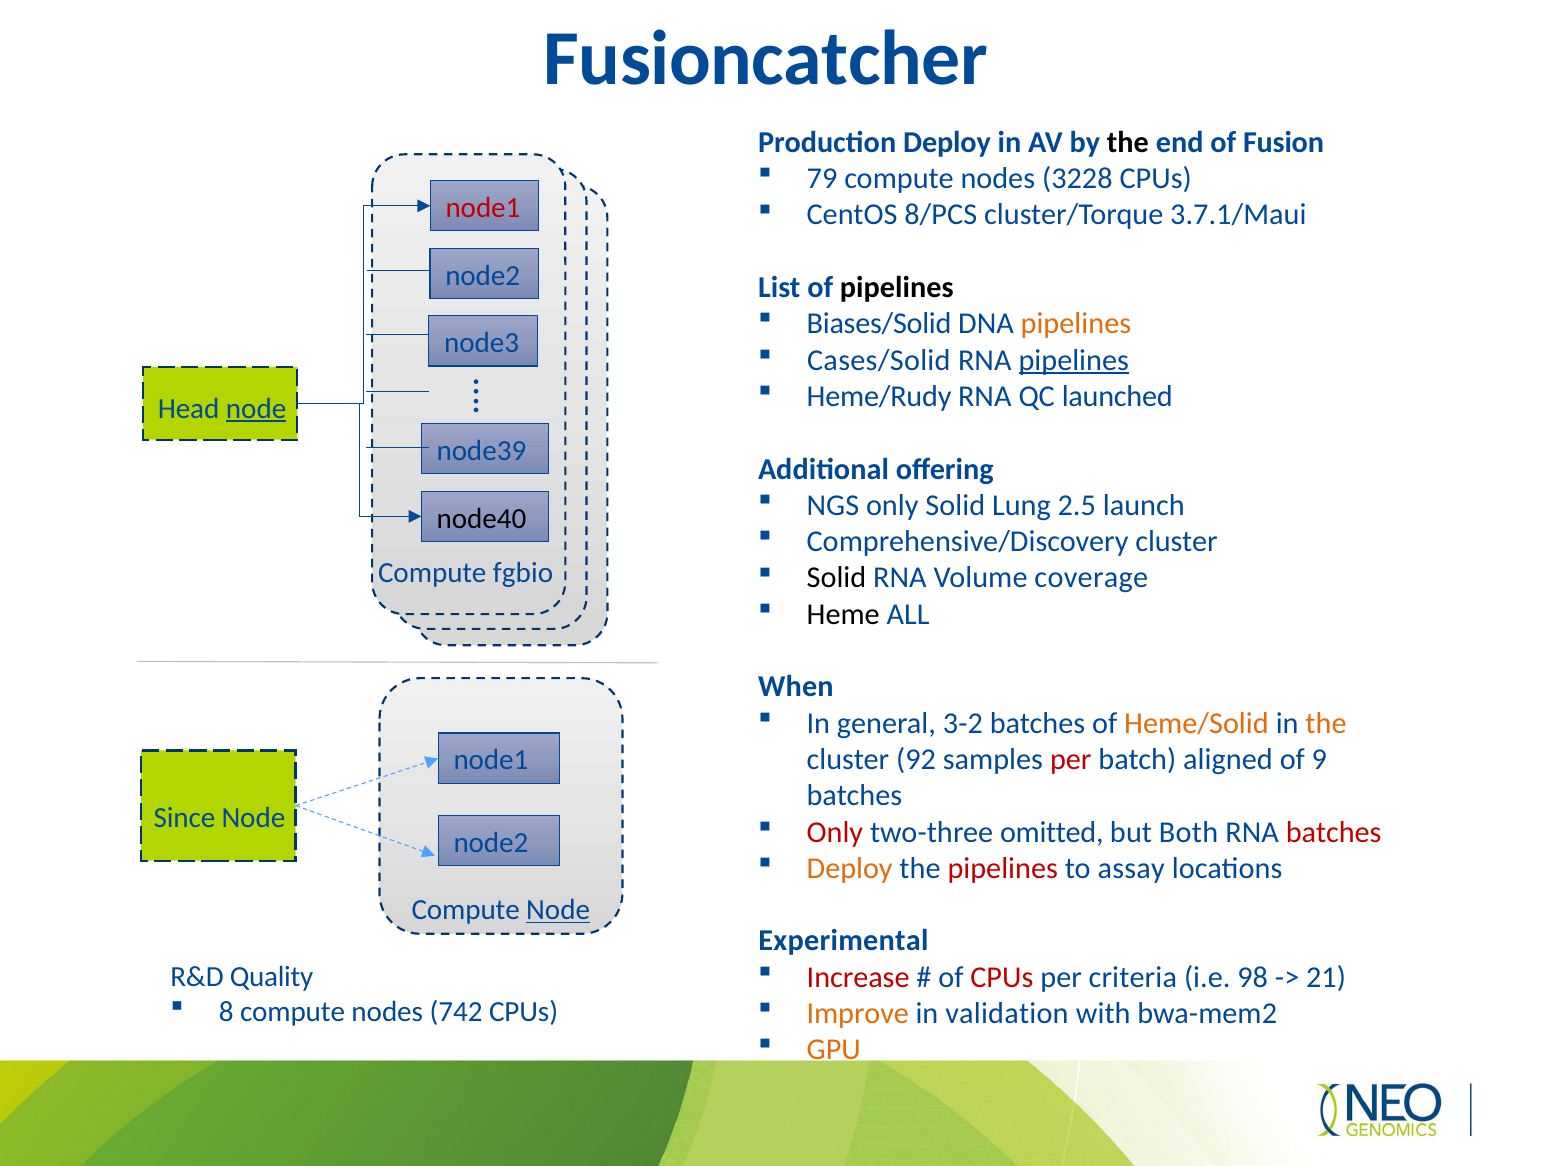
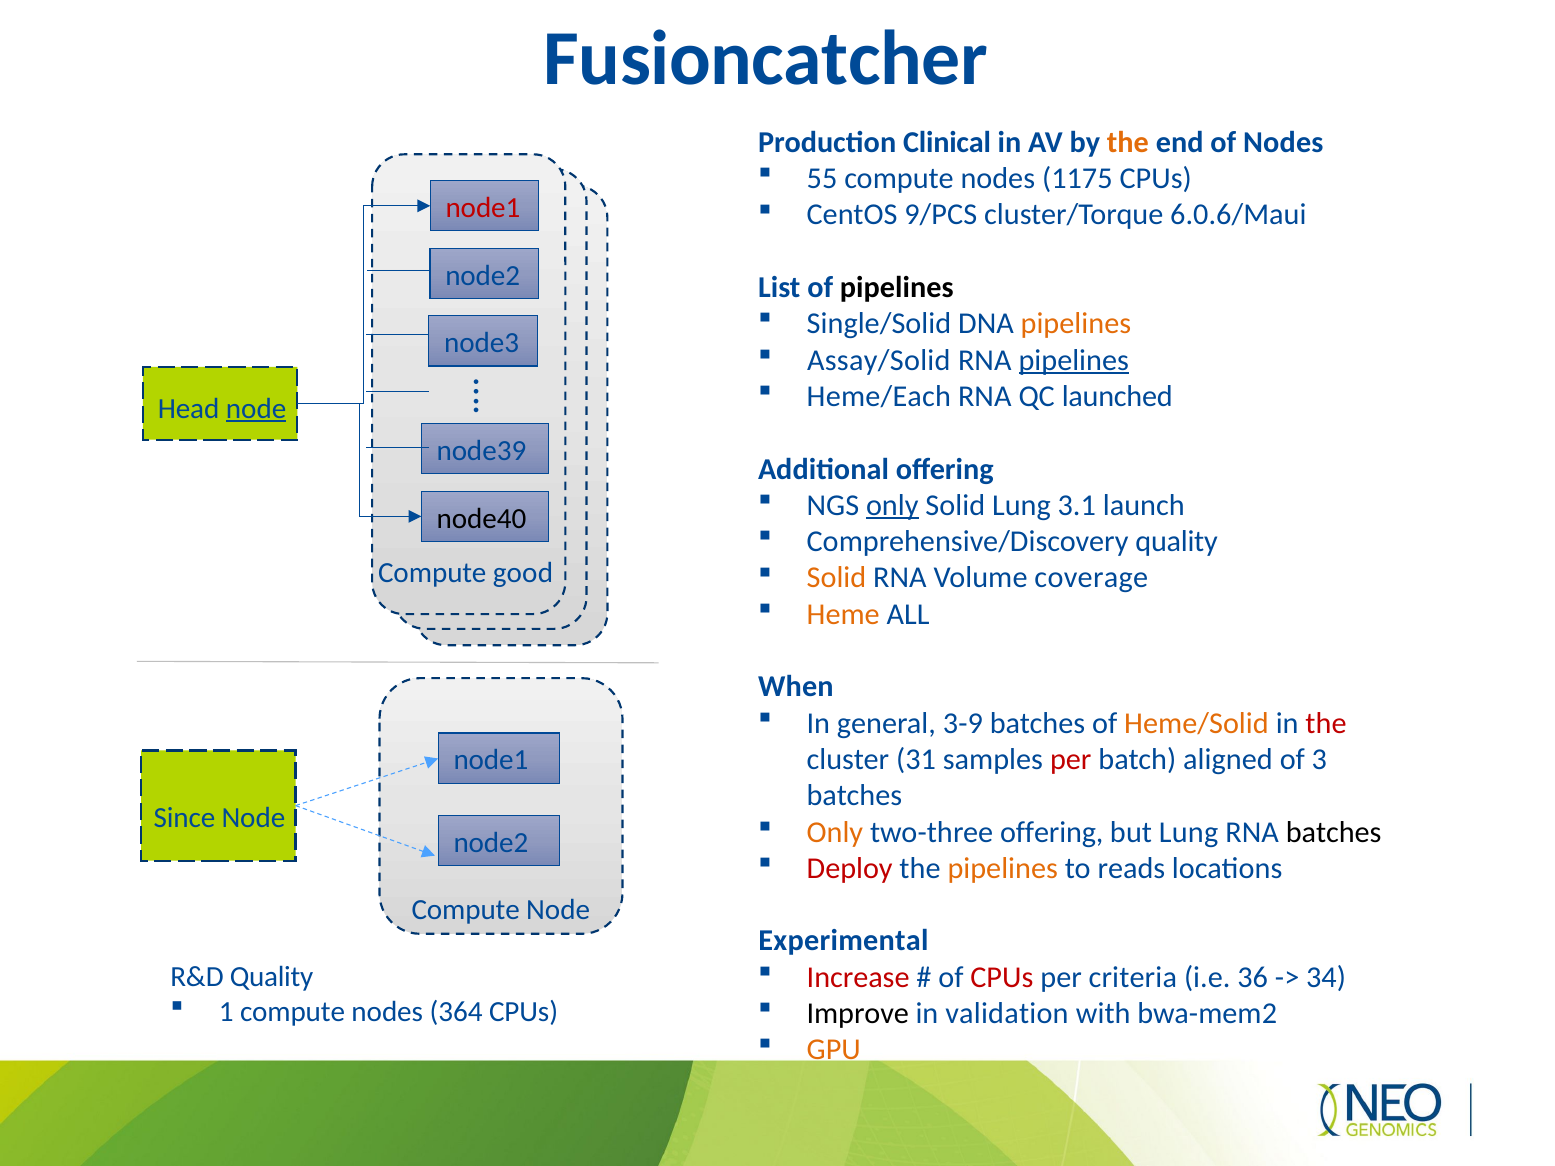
Production Deploy: Deploy -> Clinical (947, 142)
the colour: black -> orange (1128, 142)
of Fusion: Fusion -> Nodes (1283, 142)
79: 79 -> 55 (822, 179)
3228: 3228 -> 1175 (1077, 179)
8/PCS: 8/PCS -> 9/PCS (941, 215)
3.7.1/Maui: 3.7.1/Maui -> 6.0.6/Maui (1238, 215)
Biases/Solid: Biases/Solid -> Single/Solid (879, 324)
Cases/Solid: Cases/Solid -> Assay/Solid (879, 360)
Heme/Rudy: Heme/Rudy -> Heme/Each (879, 397)
only underline: none -> present (892, 505)
2.5: 2.5 -> 3.1 (1077, 505)
Comprehensive/Discovery cluster: cluster -> quality (1177, 542)
fgbio: fgbio -> good (523, 573)
Solid colour: black -> orange (836, 578)
Heme colour: black -> orange (843, 614)
3-2: 3-2 -> 3-9 (963, 723)
the colour: orange -> red (1326, 723)
92: 92 -> 31 (916, 760)
9: 9 -> 3 (1319, 760)
Only colour: red -> orange (835, 832)
two-three omitted: omitted -> offering (1052, 832)
but Both: Both -> Lung (1189, 832)
batches colour: red -> black (1334, 832)
Deploy colour: orange -> red (850, 869)
pipelines colour: red -> orange (1003, 869)
assay: assay -> reads (1131, 869)
Node underline: present -> none (558, 910)
98: 98 -> 36 (1253, 977)
21: 21 -> 34 (1326, 977)
8: 8 -> 1 (226, 1012)
742: 742 -> 364 (456, 1012)
Improve colour: orange -> black (858, 1014)
